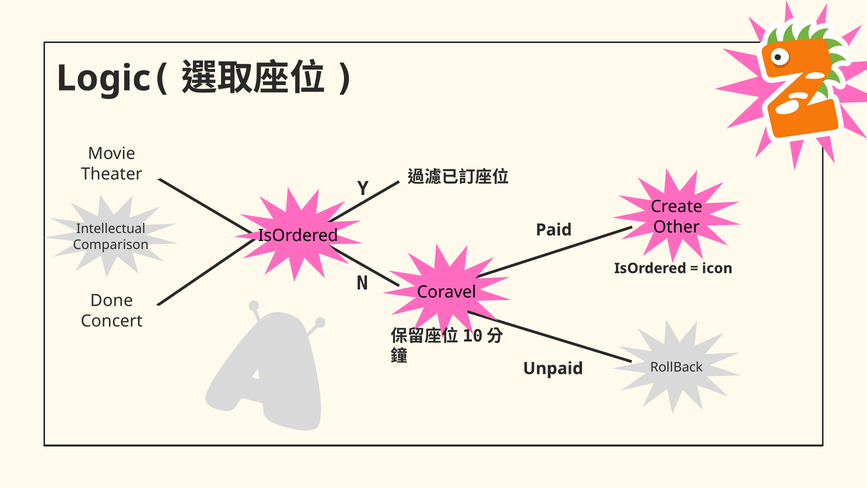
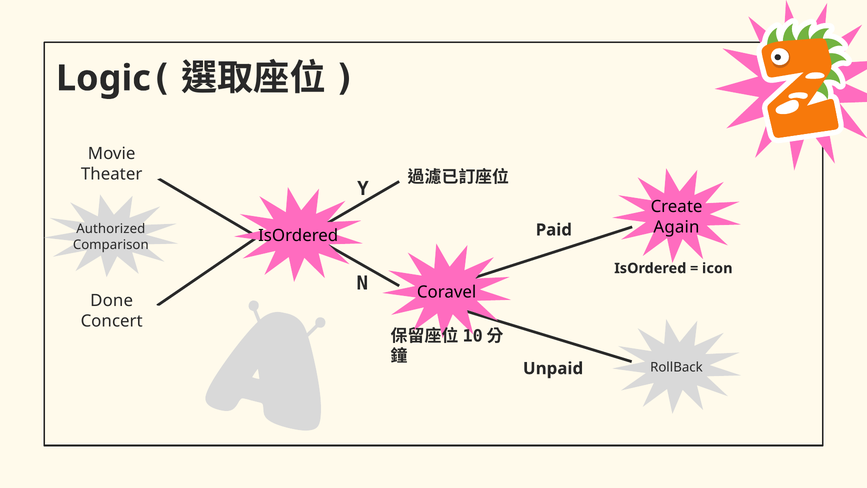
Other: Other -> Again (676, 227)
Intellectual: Intellectual -> Authorized (111, 229)
